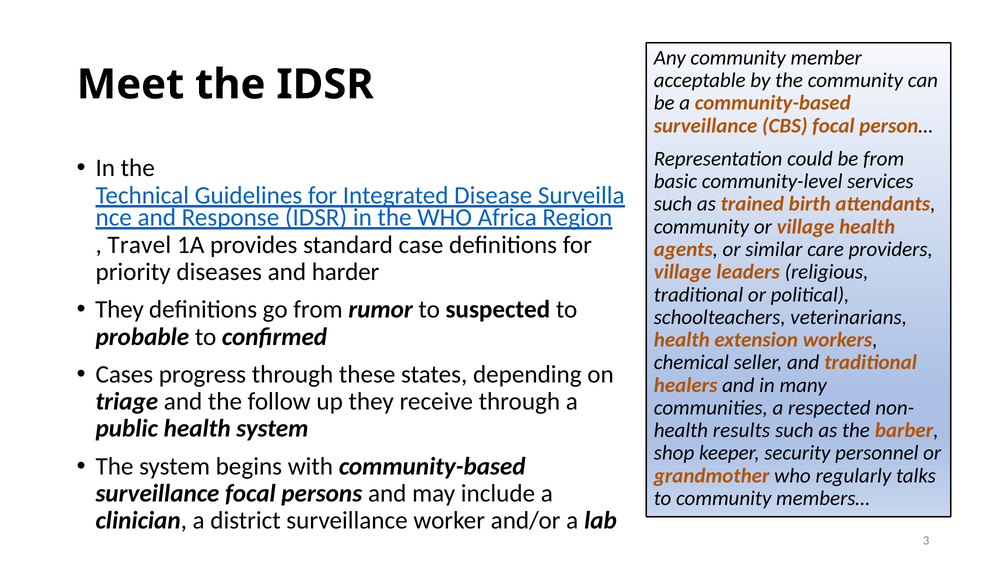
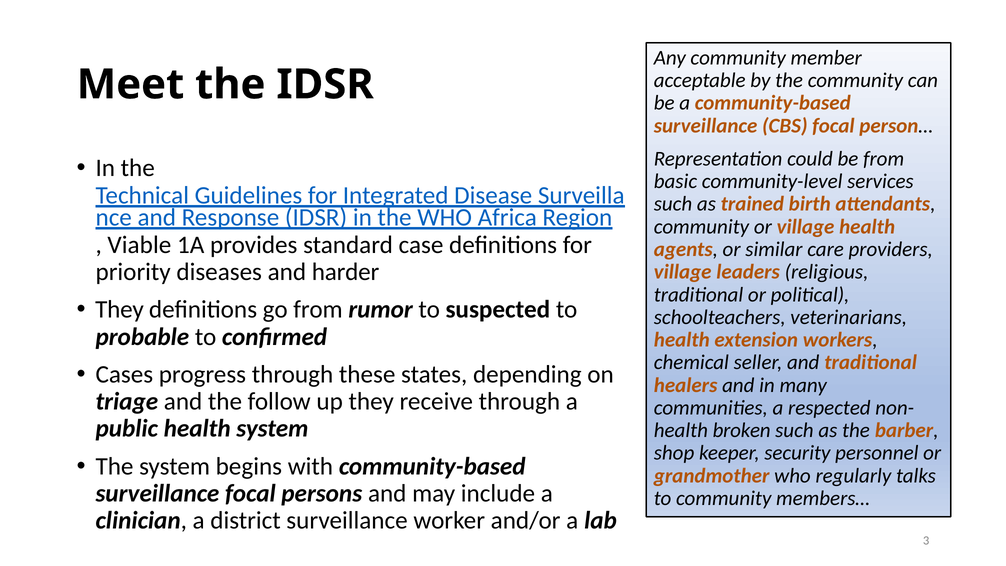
Travel: Travel -> Viable (139, 245)
results: results -> broken (742, 430)
